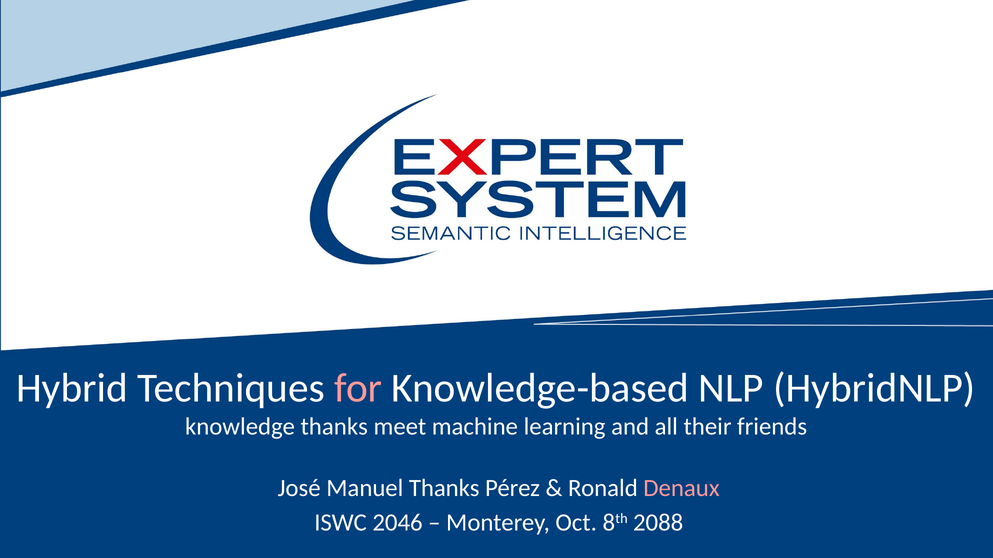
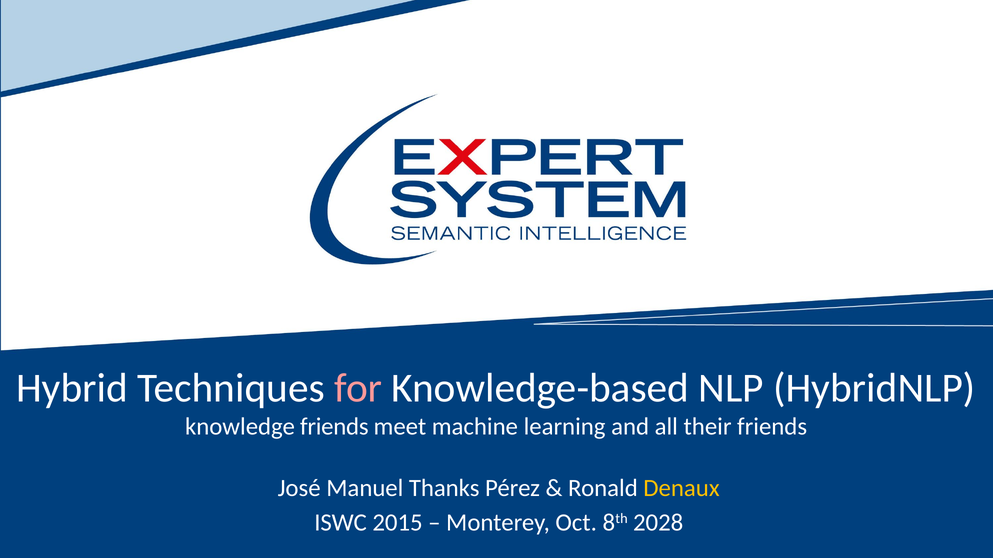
knowledge thanks: thanks -> friends (334, 427)
Denaux colour: pink -> yellow (681, 488)
2046: 2046 -> 2015 (398, 523)
2088: 2088 -> 2028 (658, 523)
